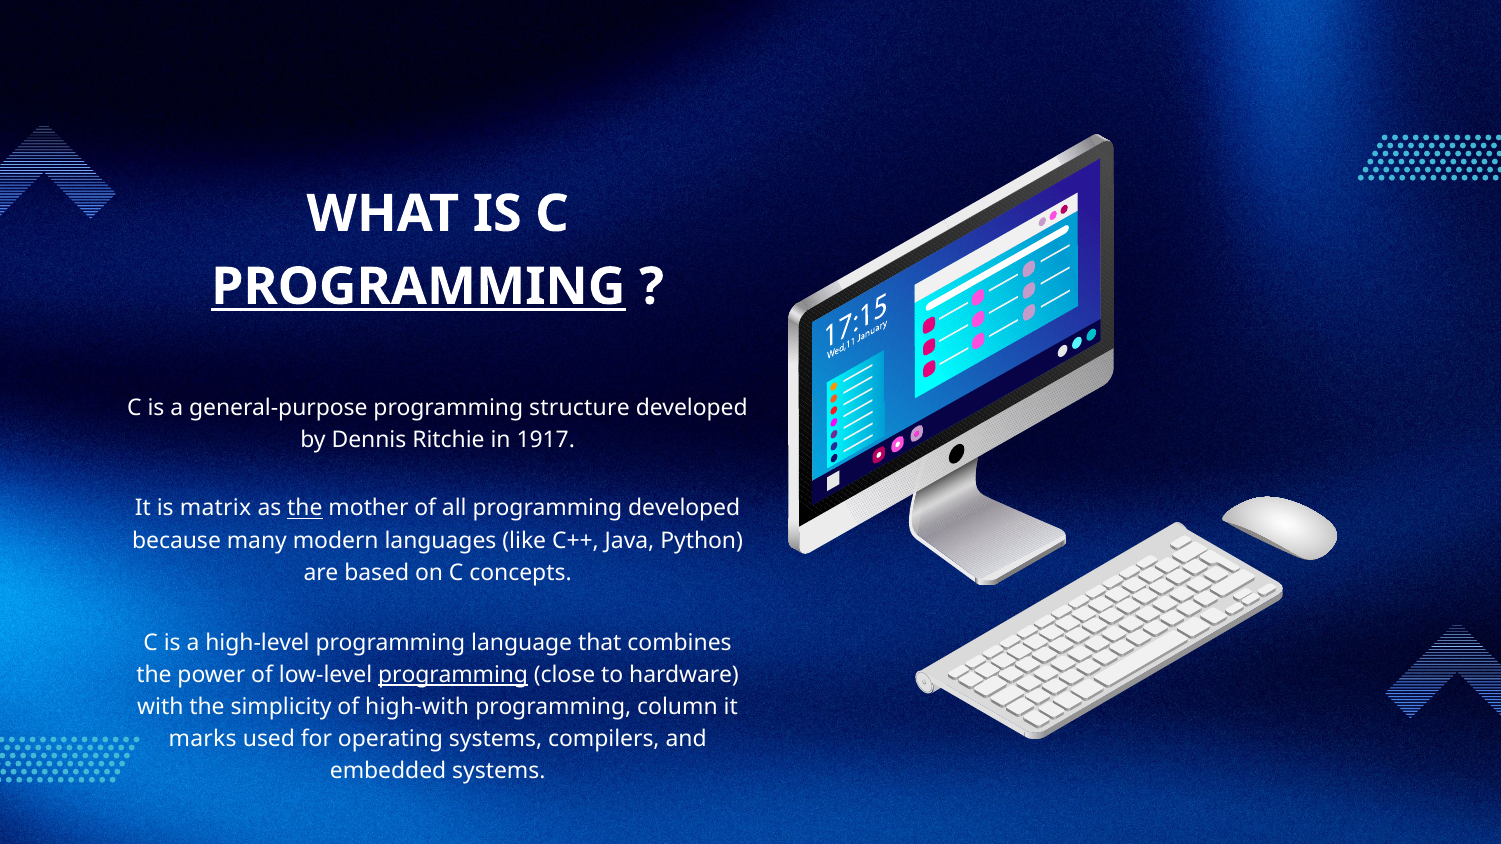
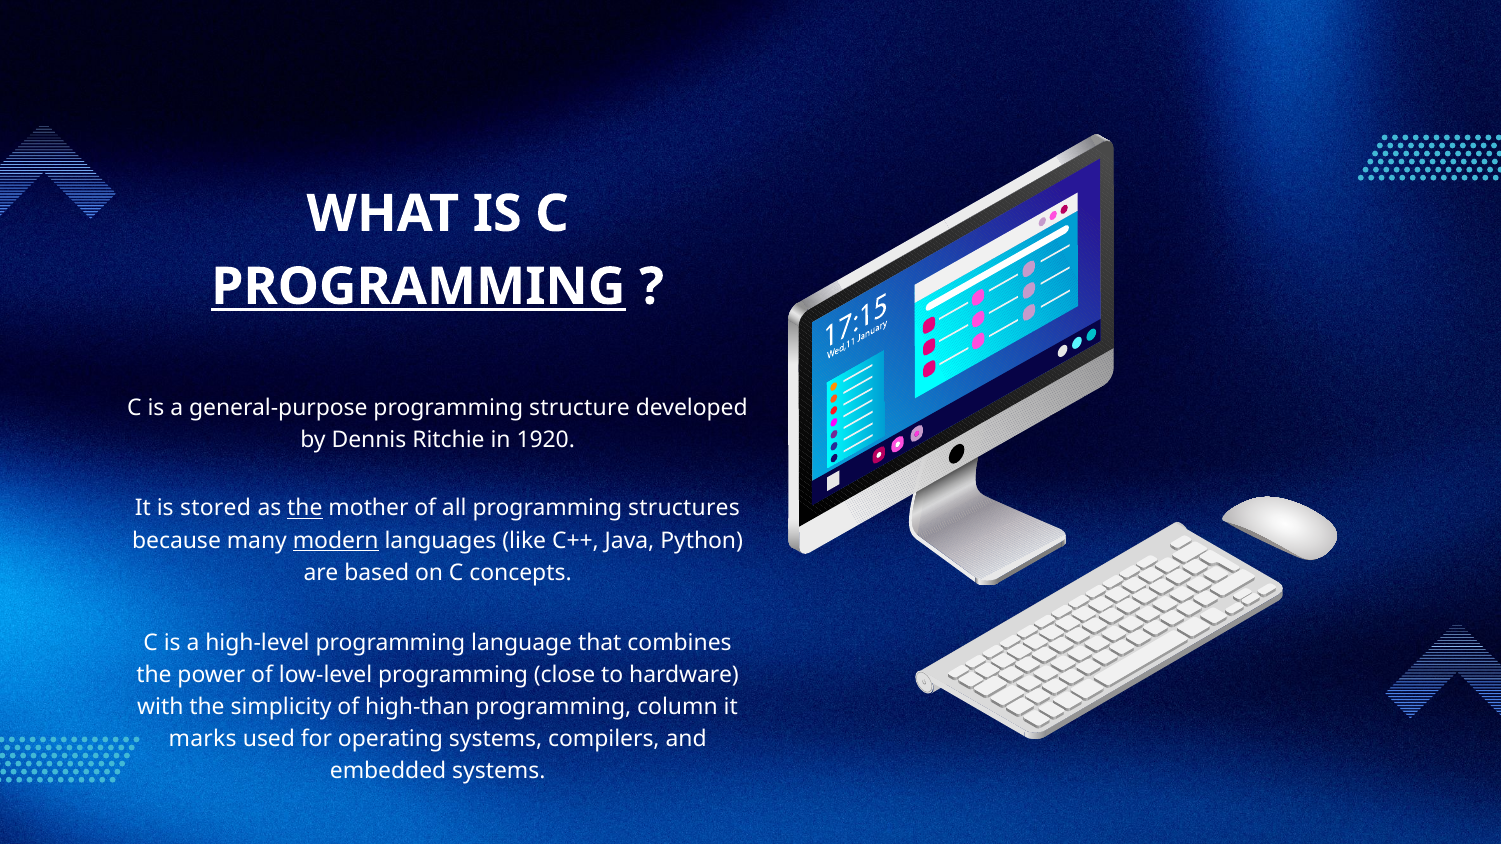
1917: 1917 -> 1920 (546, 441)
matrix: matrix -> stored (216, 509)
programming developed: developed -> structures (684, 509)
modern underline: none -> present (336, 541)
programming underline: present -> none (453, 675)
high-with: high-with -> high-than (417, 707)
